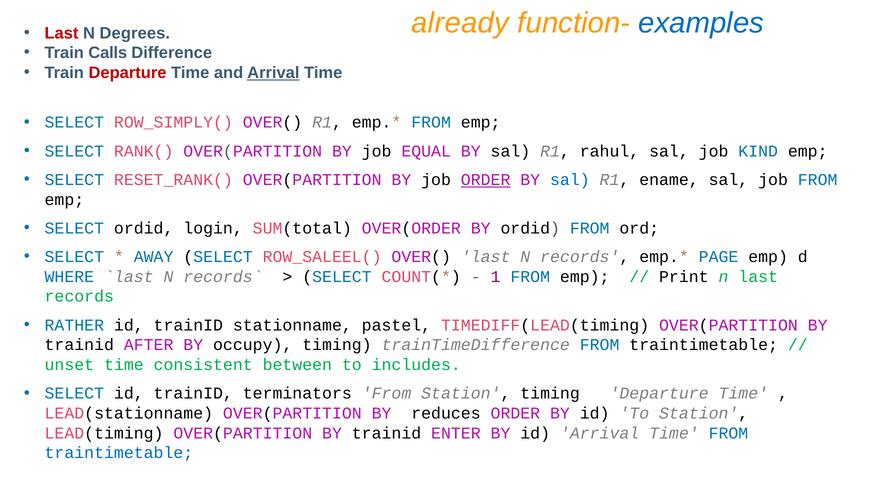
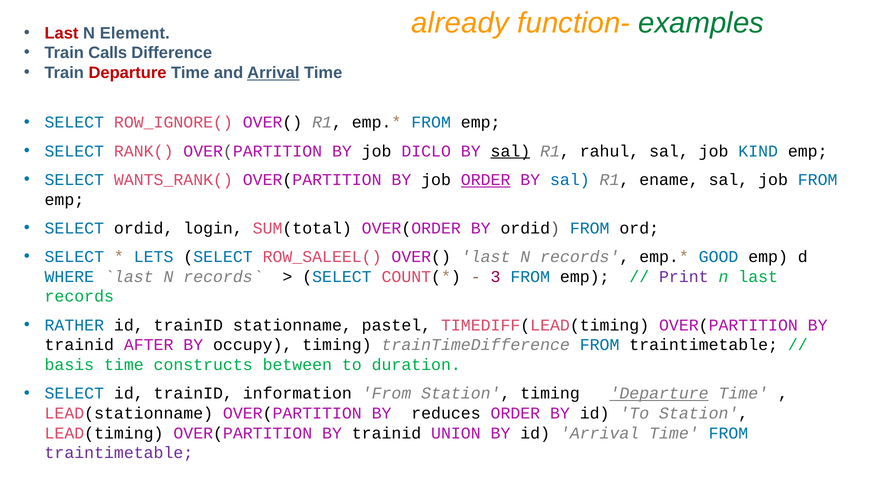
examples colour: blue -> green (701, 23)
Degrees: Degrees -> Element (135, 33)
ROW_SIMPLY(: ROW_SIMPLY( -> ROW_IGNORE( (173, 122)
EQUAL: EQUAL -> DICLO (426, 151)
sal underline: none -> present (510, 151)
RESET_RANK(: RESET_RANK( -> WANTS_RANK( (173, 180)
AWAY: AWAY -> LETS (154, 257)
PAGE: PAGE -> GOOD (719, 257)
1: 1 -> 3 (496, 276)
Print colour: black -> purple (684, 276)
unset: unset -> basis (69, 365)
consistent: consistent -> constructs (203, 365)
includes: includes -> duration (416, 365)
terminators: terminators -> information (297, 393)
Departure underline: none -> present (659, 393)
ENTER: ENTER -> UNION (456, 433)
traintimetable colour: blue -> purple (119, 453)
